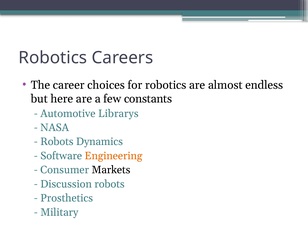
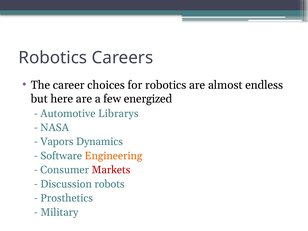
constants: constants -> energized (148, 99)
Robots: Robots -> Vapors (57, 142)
Markets colour: black -> red (111, 170)
